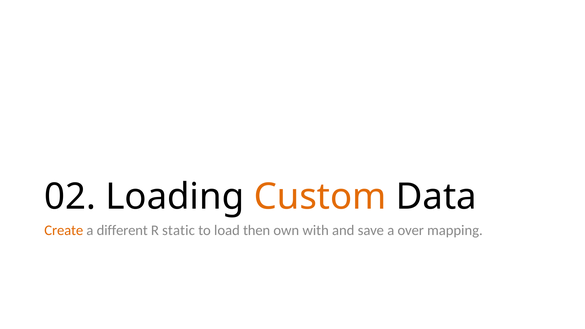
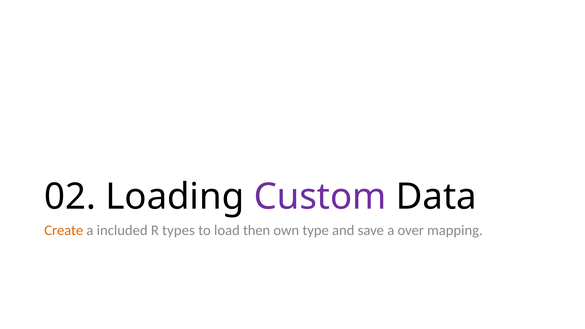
Custom colour: orange -> purple (320, 197)
different: different -> included (122, 230)
static: static -> types (178, 230)
with: with -> type (316, 230)
